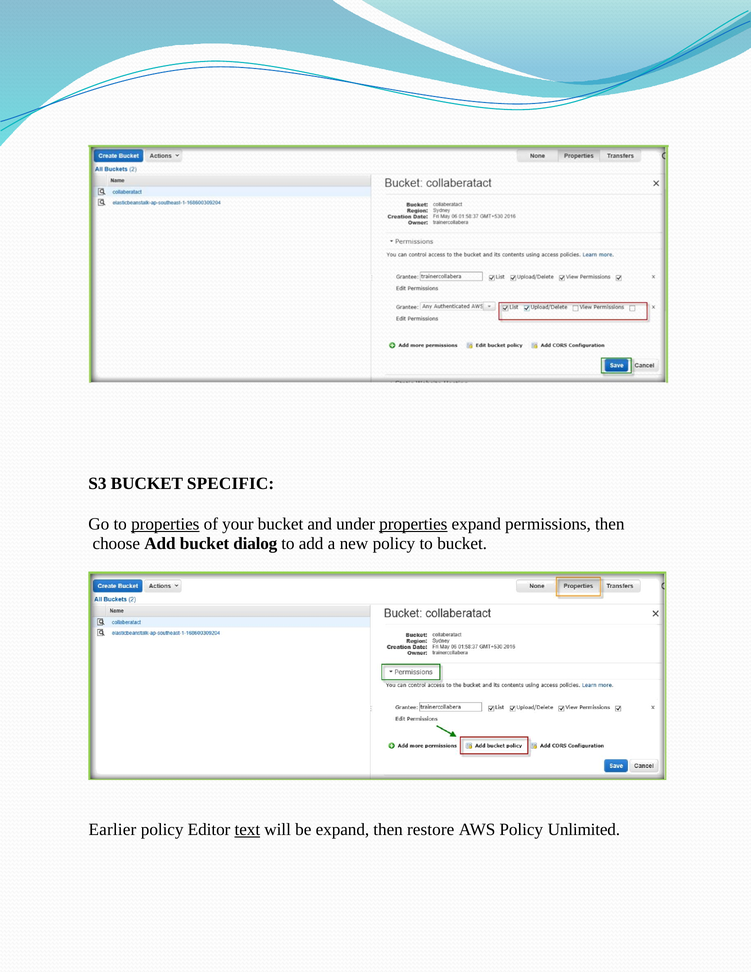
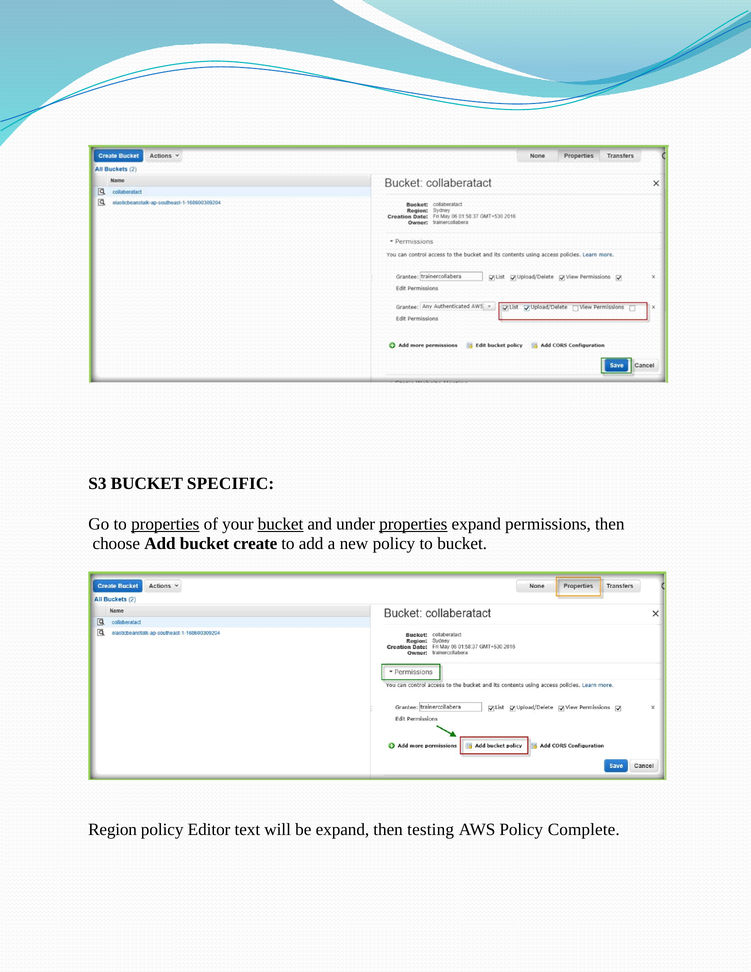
bucket underline: none -> present (281, 524)
dialog: dialog -> create (255, 543)
Earlier: Earlier -> Region (113, 829)
text underline: present -> none (247, 829)
restore: restore -> testing (431, 829)
Unlimited: Unlimited -> Complete (584, 829)
